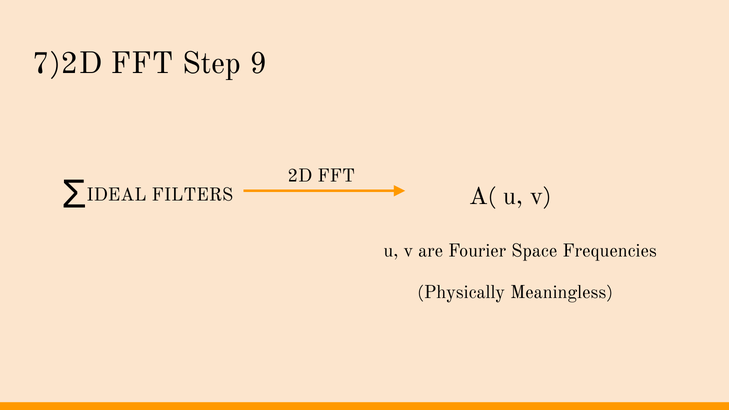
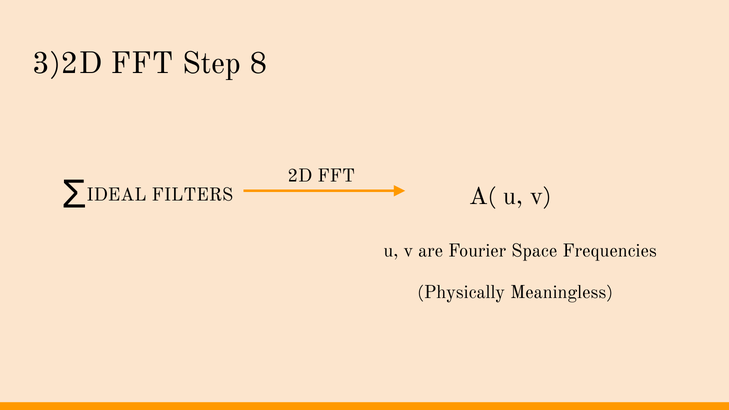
7)2D: 7)2D -> 3)2D (67, 63)
9: 9 -> 8 (258, 63)
